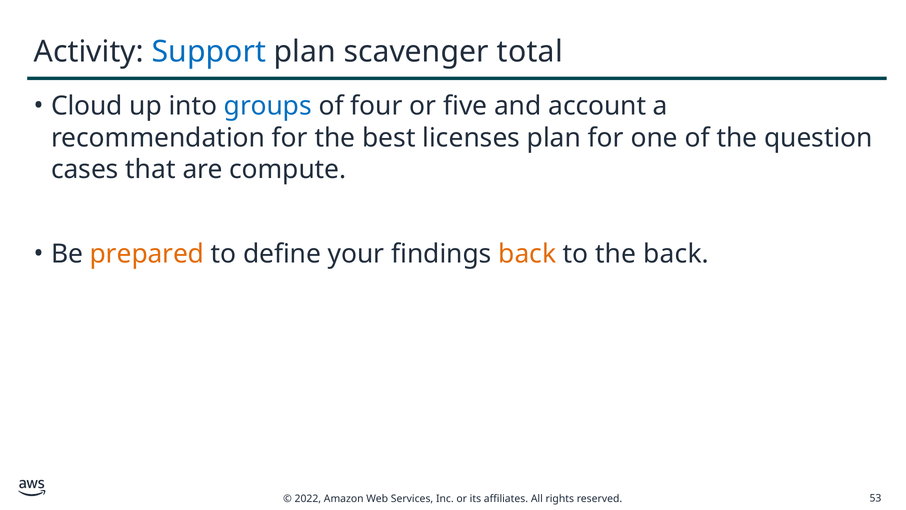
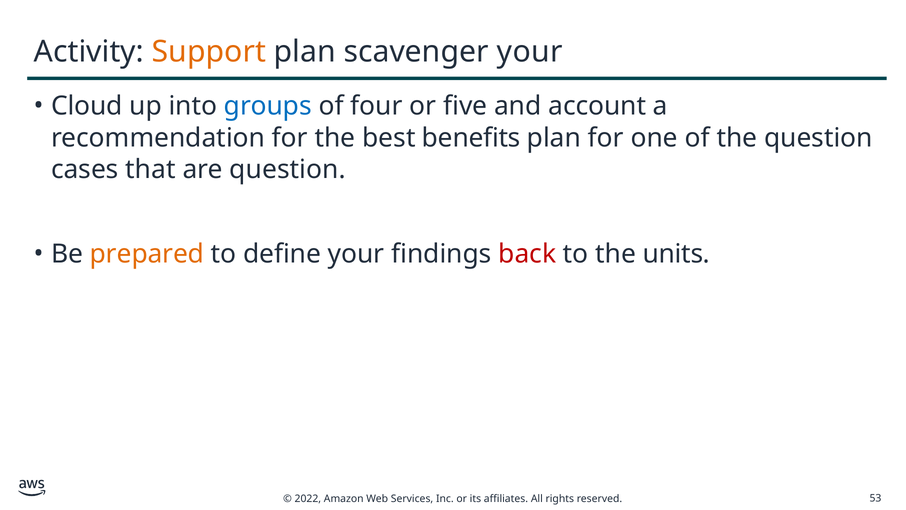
Support colour: blue -> orange (209, 52)
scavenger total: total -> your (530, 52)
licenses: licenses -> benefits (471, 138)
are compute: compute -> question (288, 169)
back colour: orange -> red (527, 254)
the back: back -> units (676, 254)
